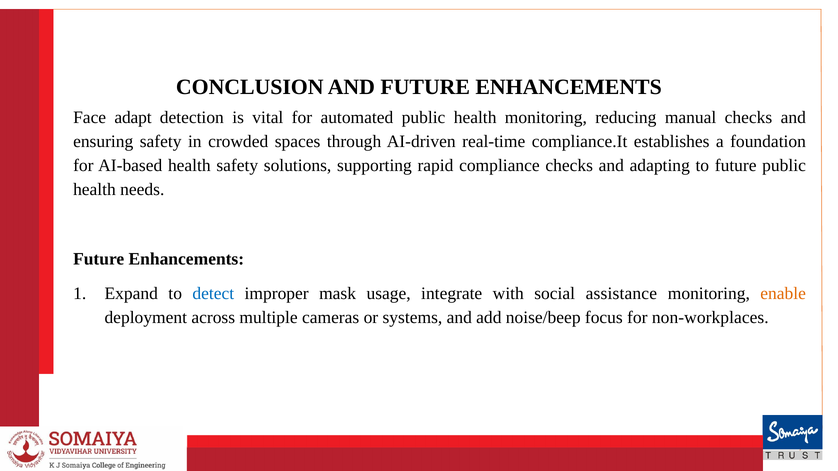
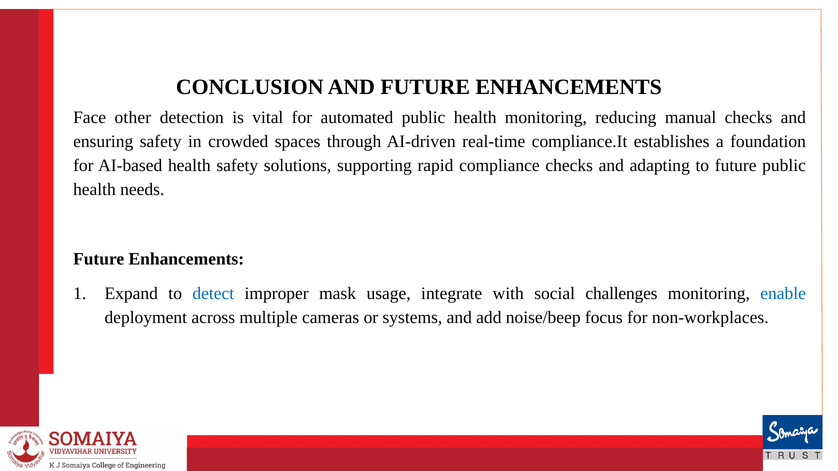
adapt: adapt -> other (133, 118)
assistance: assistance -> challenges (622, 294)
enable colour: orange -> blue (783, 294)
